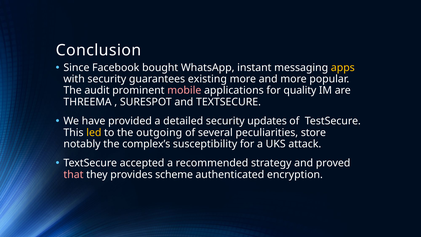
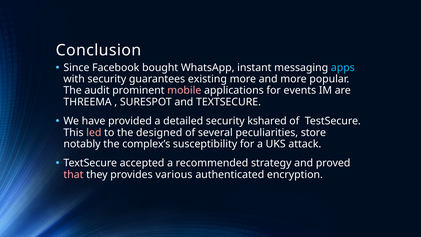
apps colour: yellow -> light blue (343, 68)
quality: quality -> events (300, 90)
updates: updates -> kshared (267, 121)
led colour: yellow -> pink (94, 132)
outgoing: outgoing -> designed (159, 132)
scheme: scheme -> various (174, 174)
